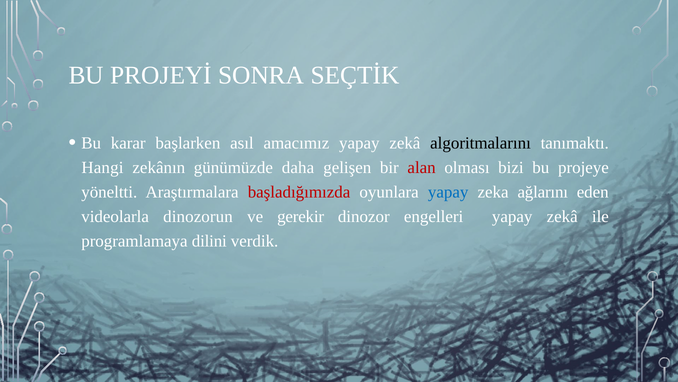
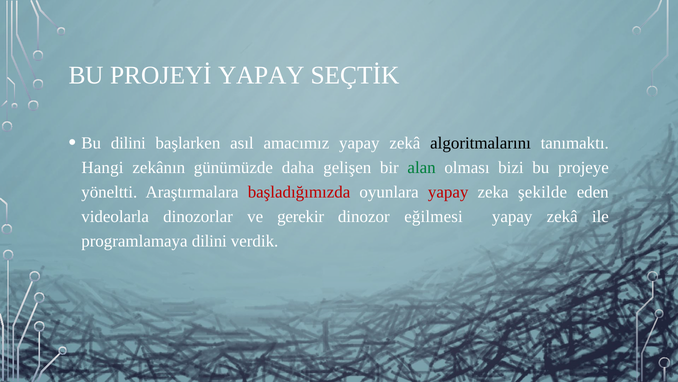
SONRA: SONRA -> YAPAY (261, 75)
Bu karar: karar -> dilini (128, 143)
alan colour: red -> green (422, 167)
yapay colour: blue -> red (448, 192)
ağlarını: ağlarını -> şekilde (543, 192)
dinozorun: dinozorun -> dinozorlar (198, 216)
engelleri: engelleri -> eğilmesi (434, 216)
